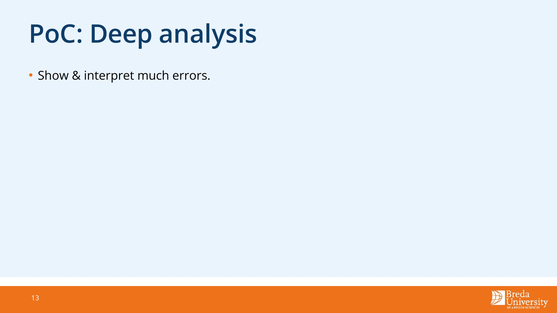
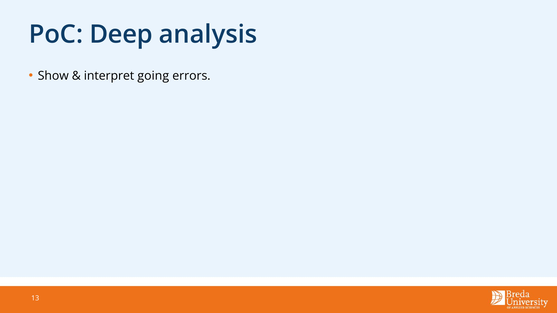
much: much -> going (153, 76)
